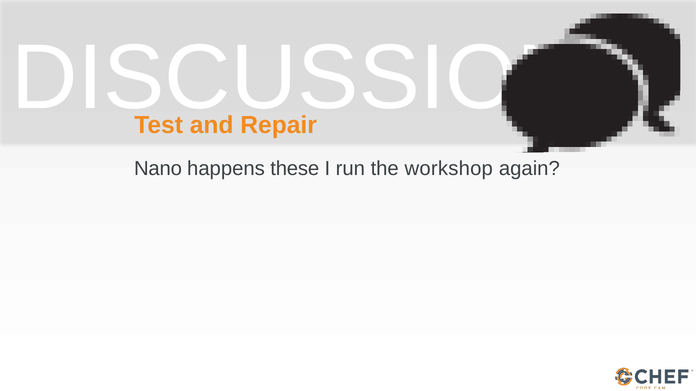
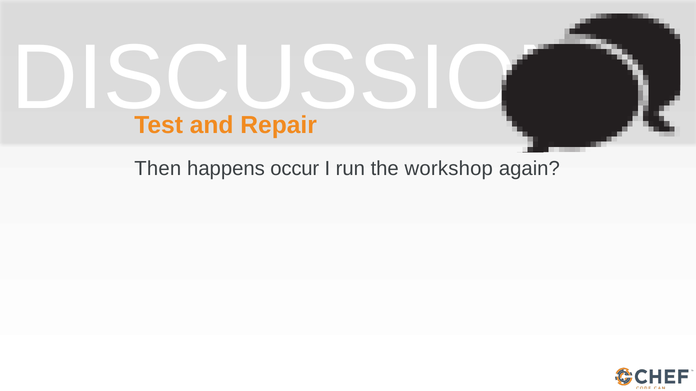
Nano: Nano -> Then (158, 169)
these: these -> occur (295, 169)
